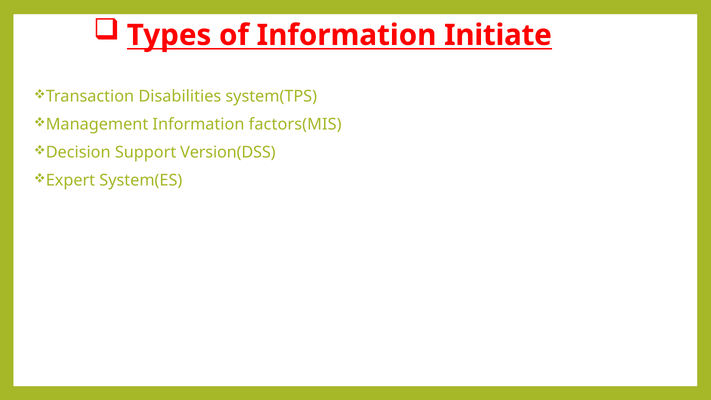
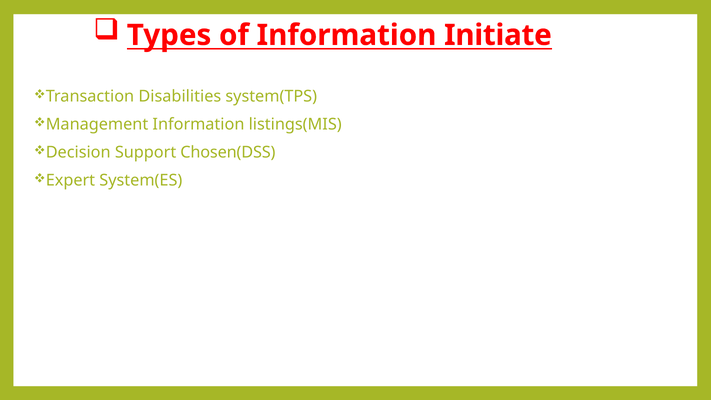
factors(MIS: factors(MIS -> listings(MIS (295, 124)
Version(DSS: Version(DSS -> Chosen(DSS (228, 152)
